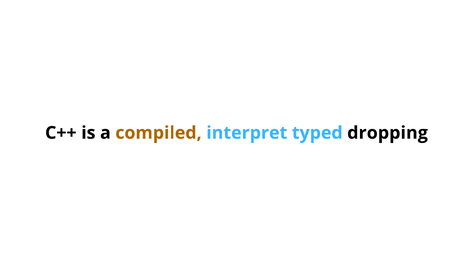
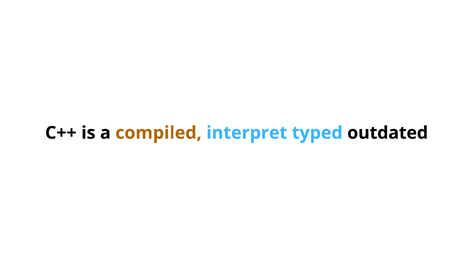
dropping: dropping -> outdated (388, 133)
